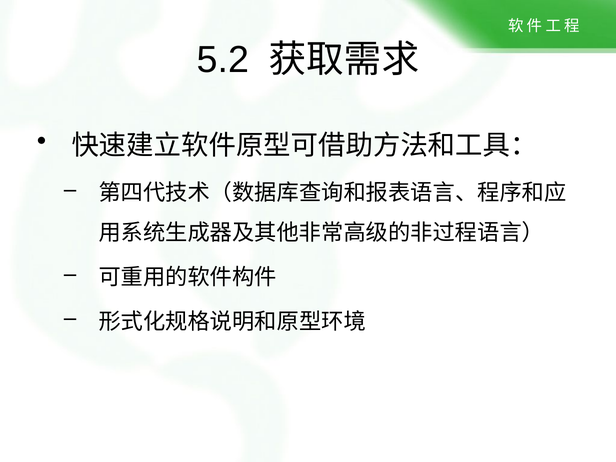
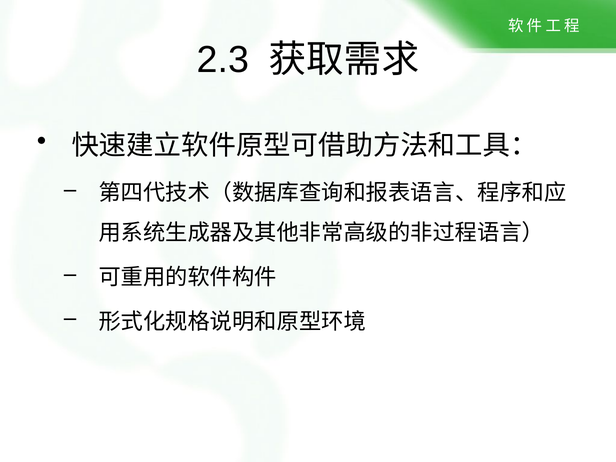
5.2: 5.2 -> 2.3 (223, 60)
